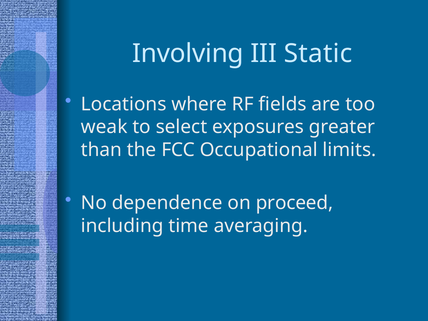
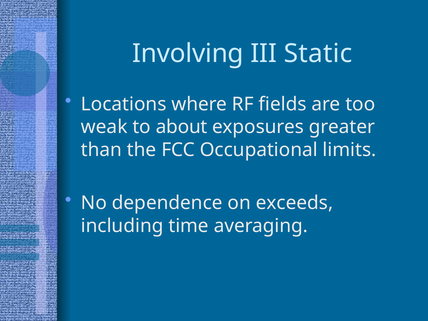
select: select -> about (182, 127)
proceed: proceed -> exceeds (294, 203)
